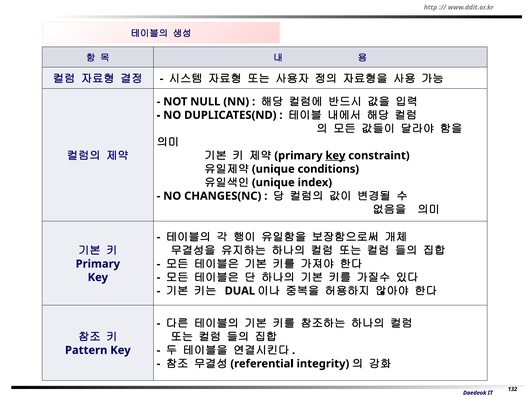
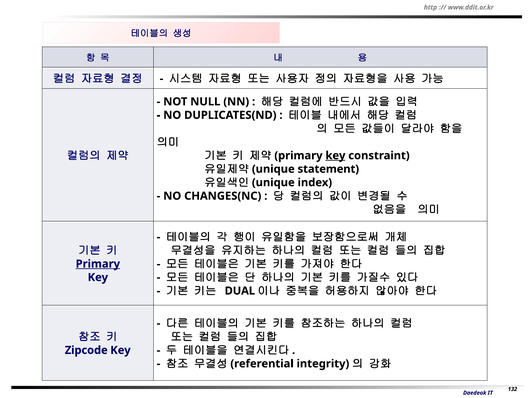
conditions: conditions -> statement (328, 169)
Primary underline: none -> present (98, 264)
Pattern: Pattern -> Zipcode (86, 350)
